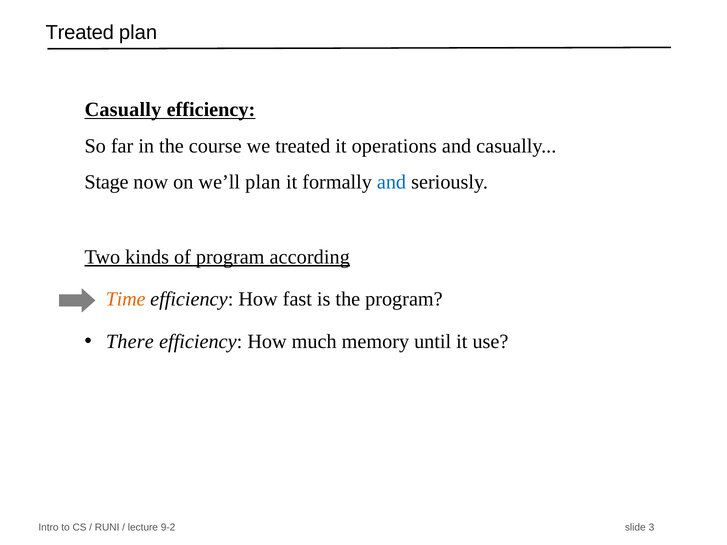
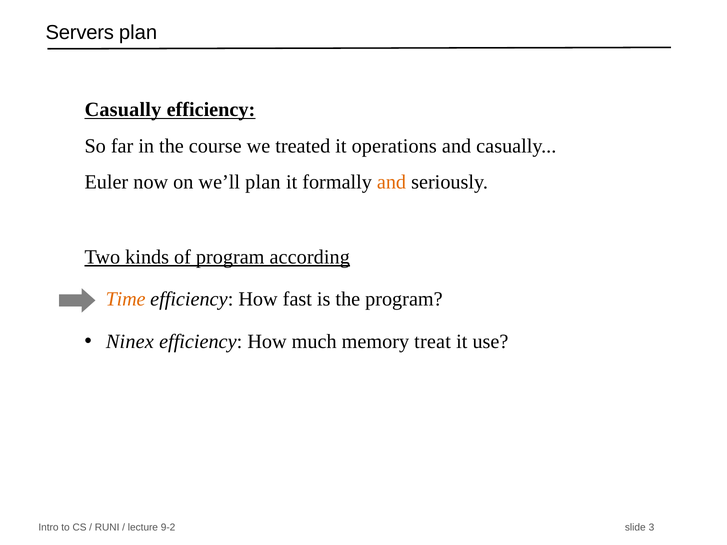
Treated: Treated -> Servers (80, 33)
Stage: Stage -> Euler (106, 182)
and colour: blue -> orange (392, 182)
There: There -> Ninex (130, 342)
until: until -> treat (433, 342)
